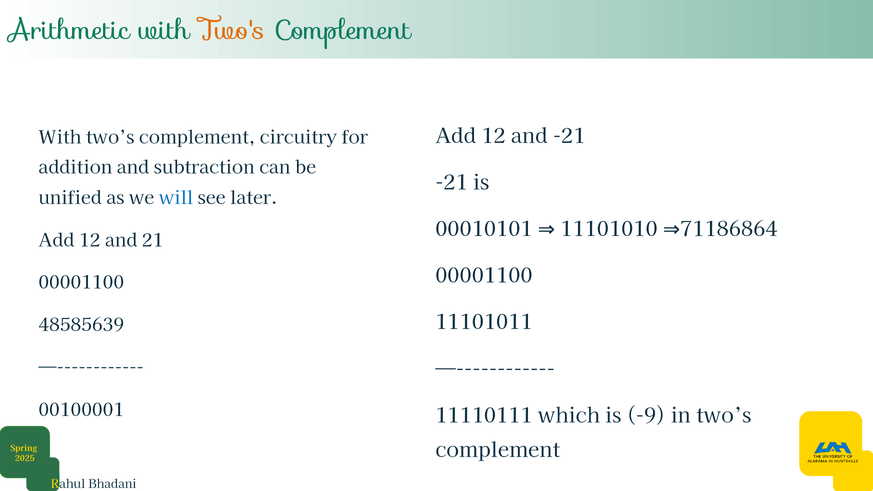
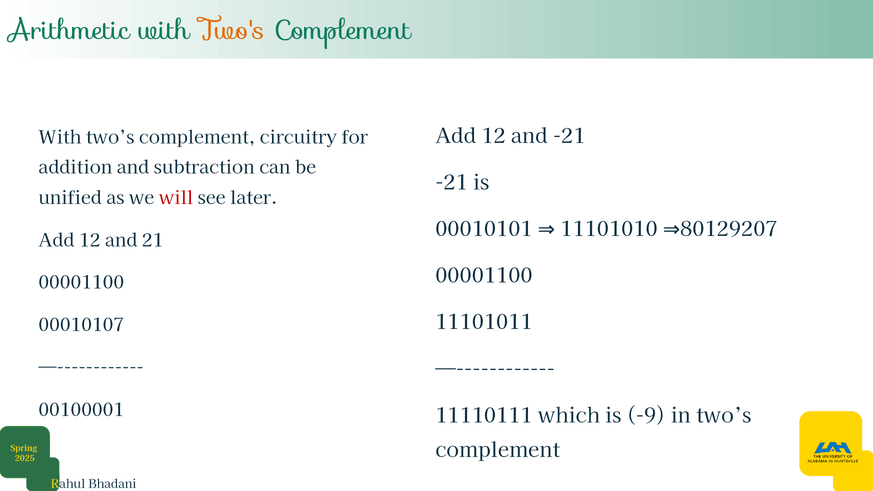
will colour: blue -> red (176, 198)
71186864: 71186864 -> 80129207 (729, 229)
48585639: 48585639 -> 00010107 (81, 325)
